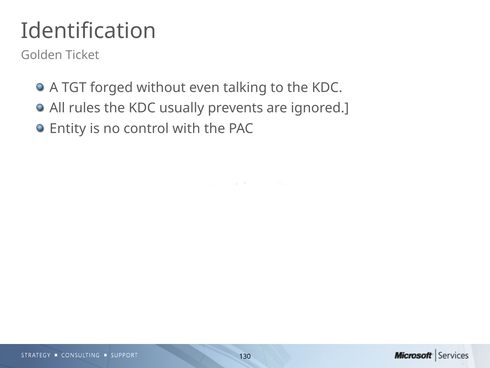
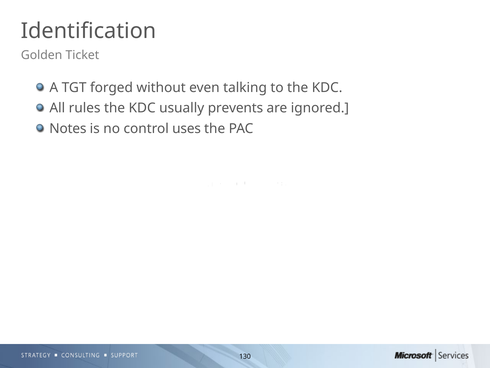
Entity: Entity -> Notes (68, 128)
with: with -> uses (187, 128)
